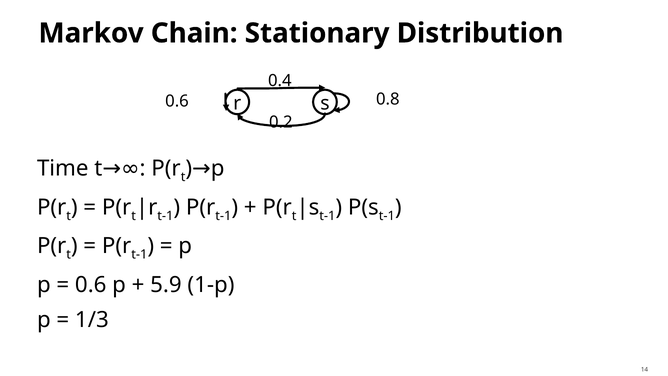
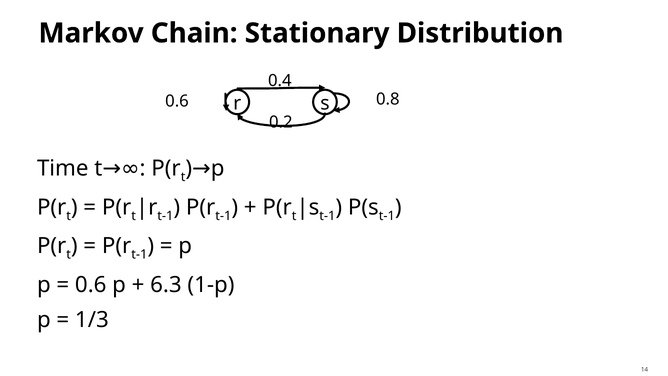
5.9: 5.9 -> 6.3 (166, 284)
